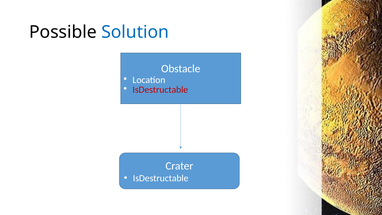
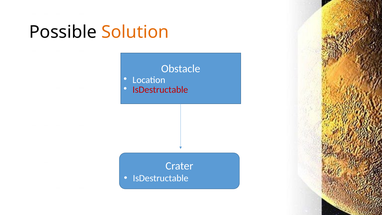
Solution colour: blue -> orange (135, 32)
